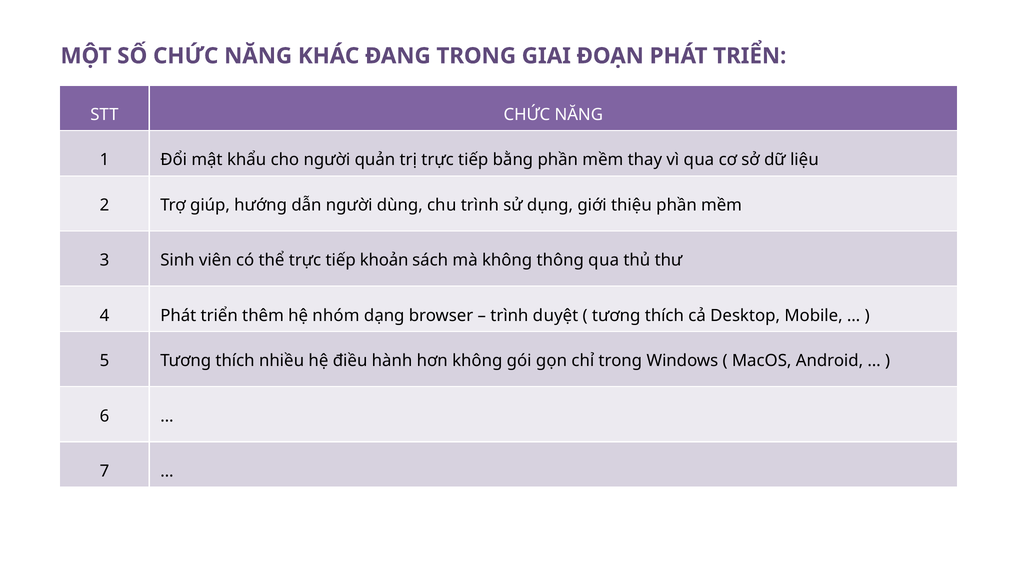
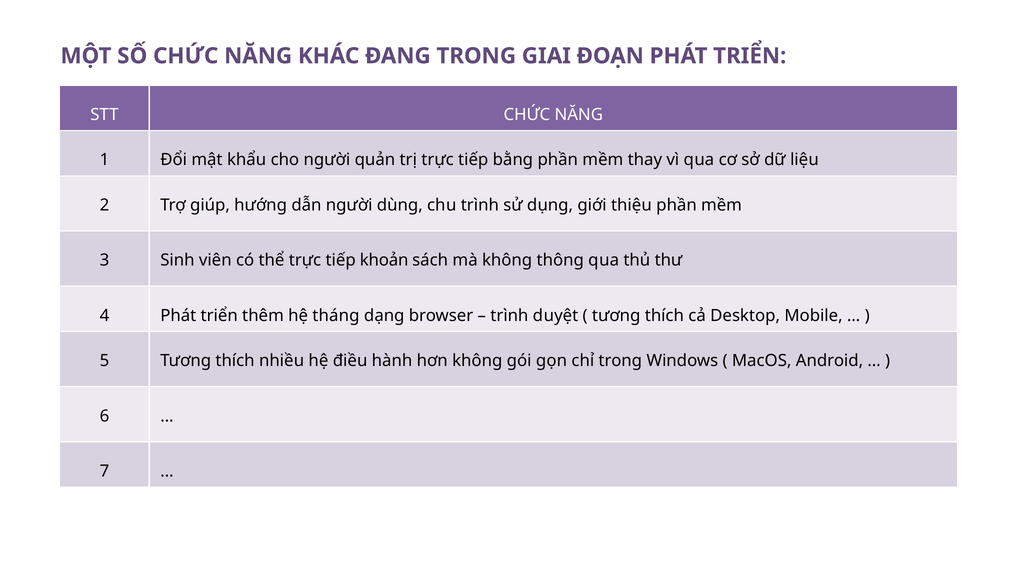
nhóm: nhóm -> tháng (336, 315)
